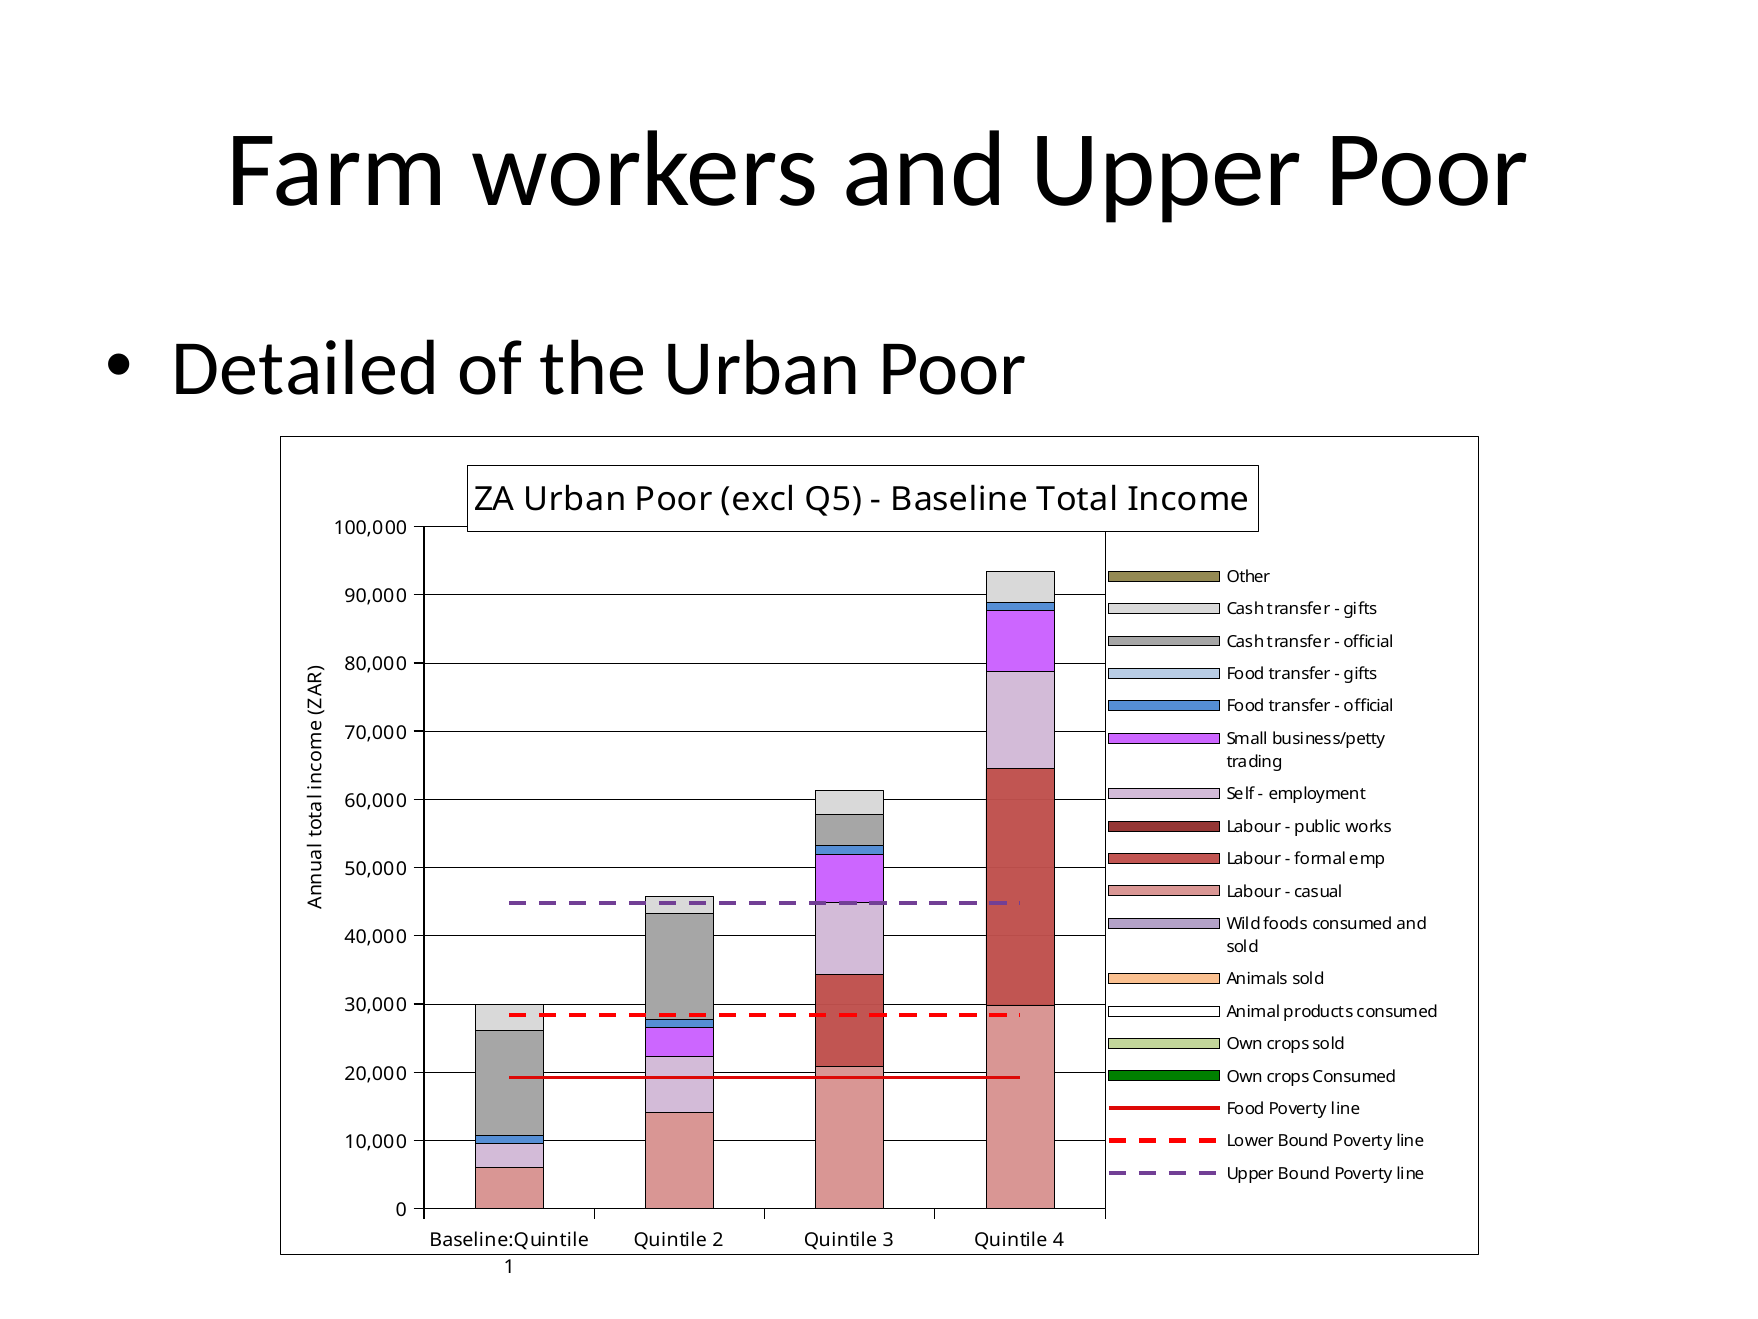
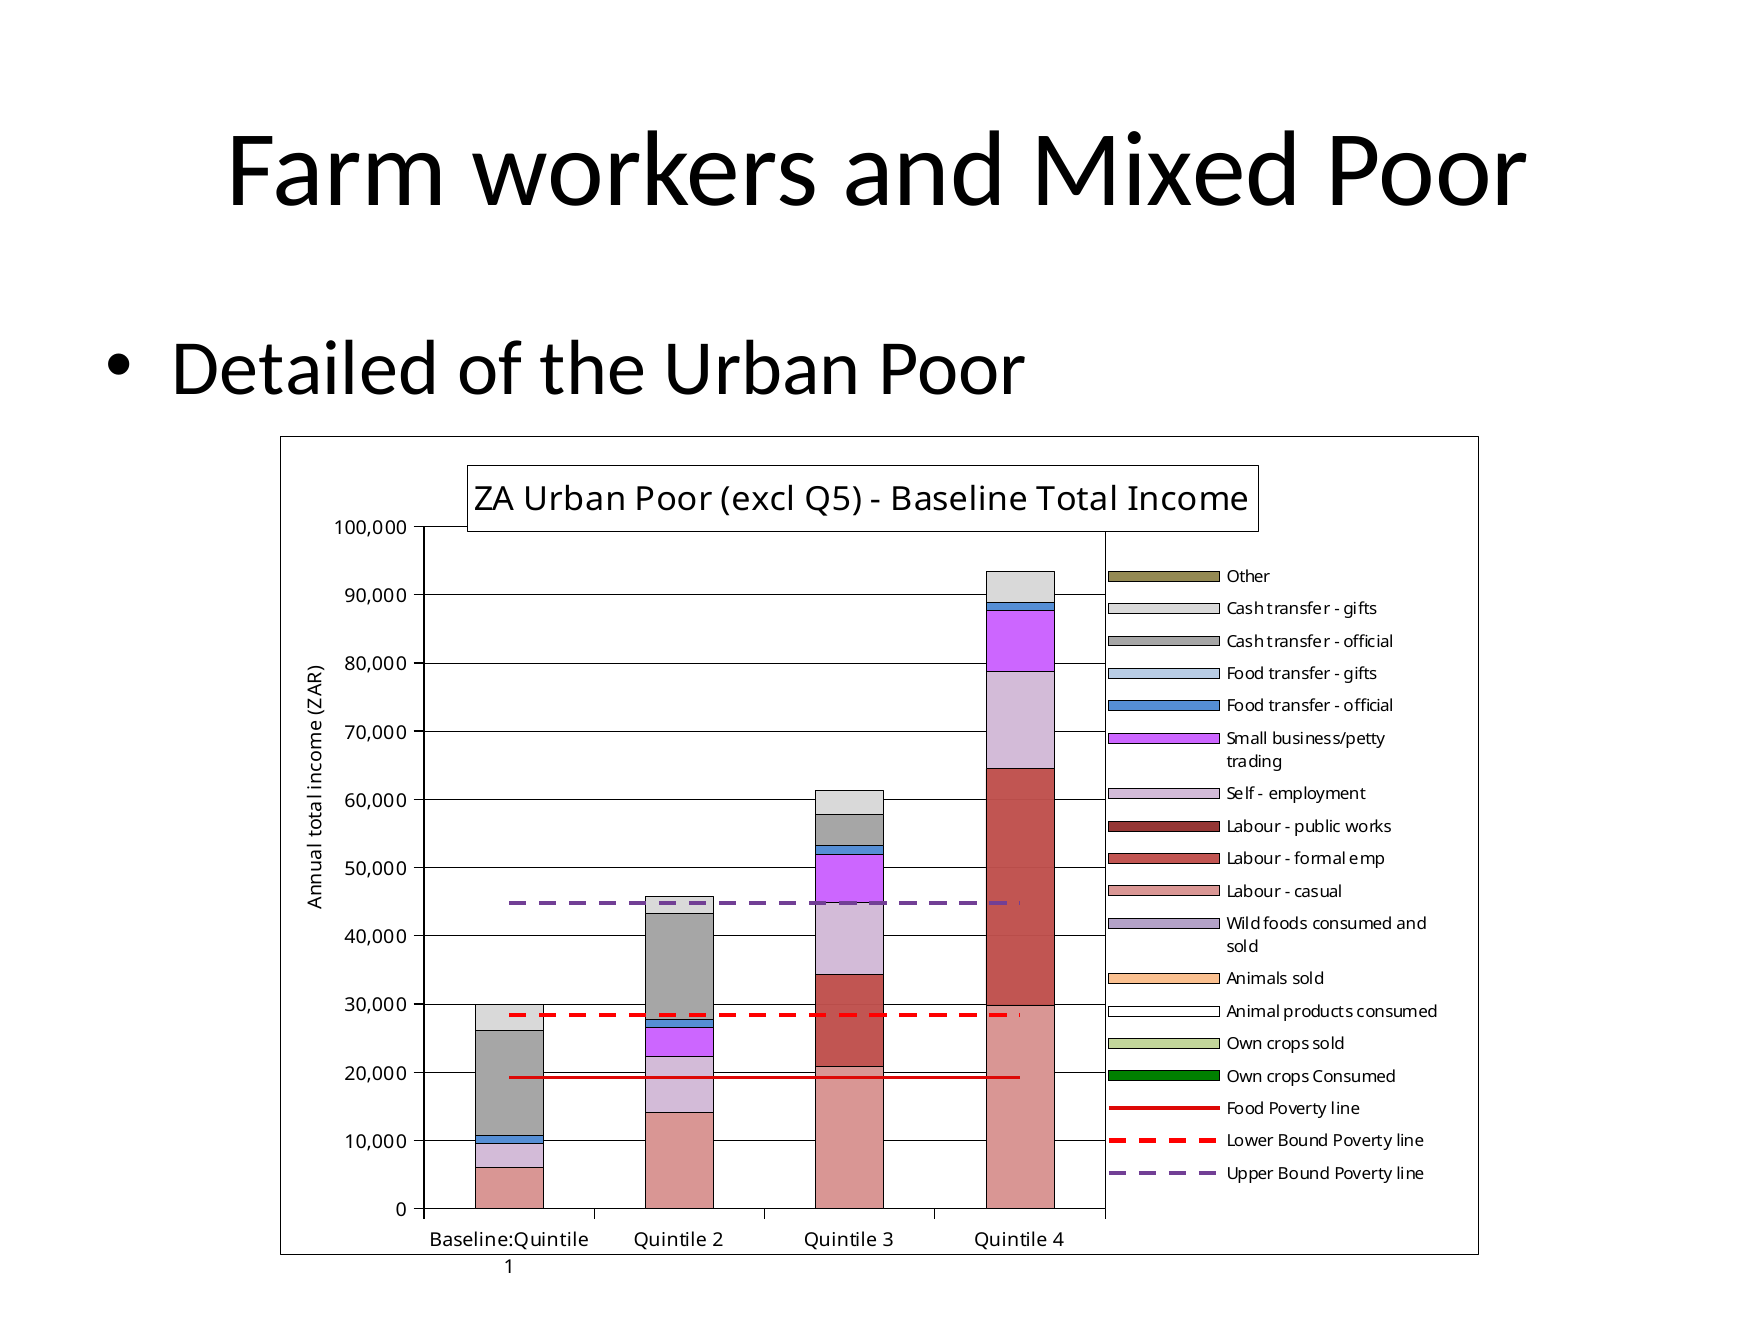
and Upper: Upper -> Mixed (1166, 170)
